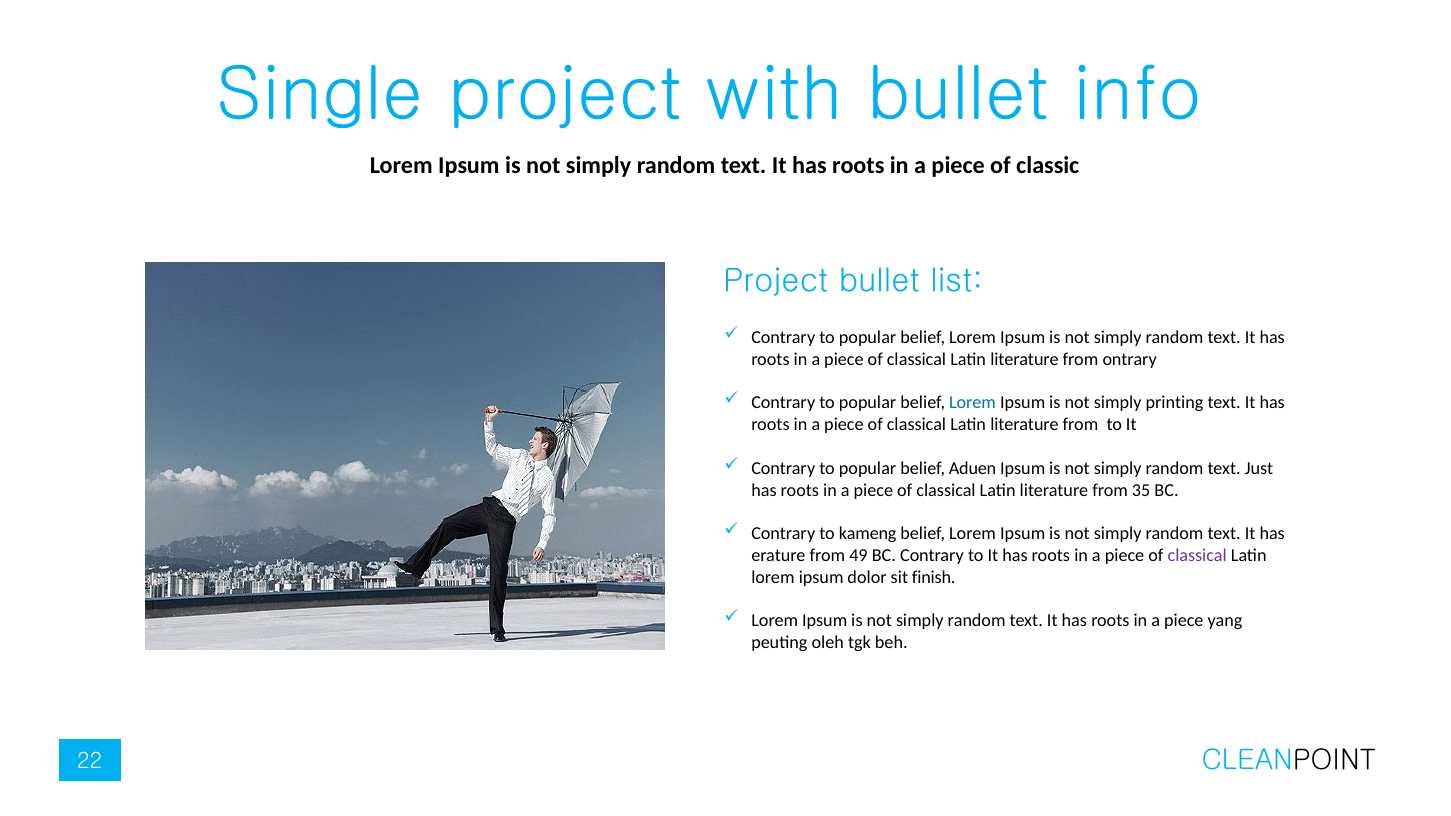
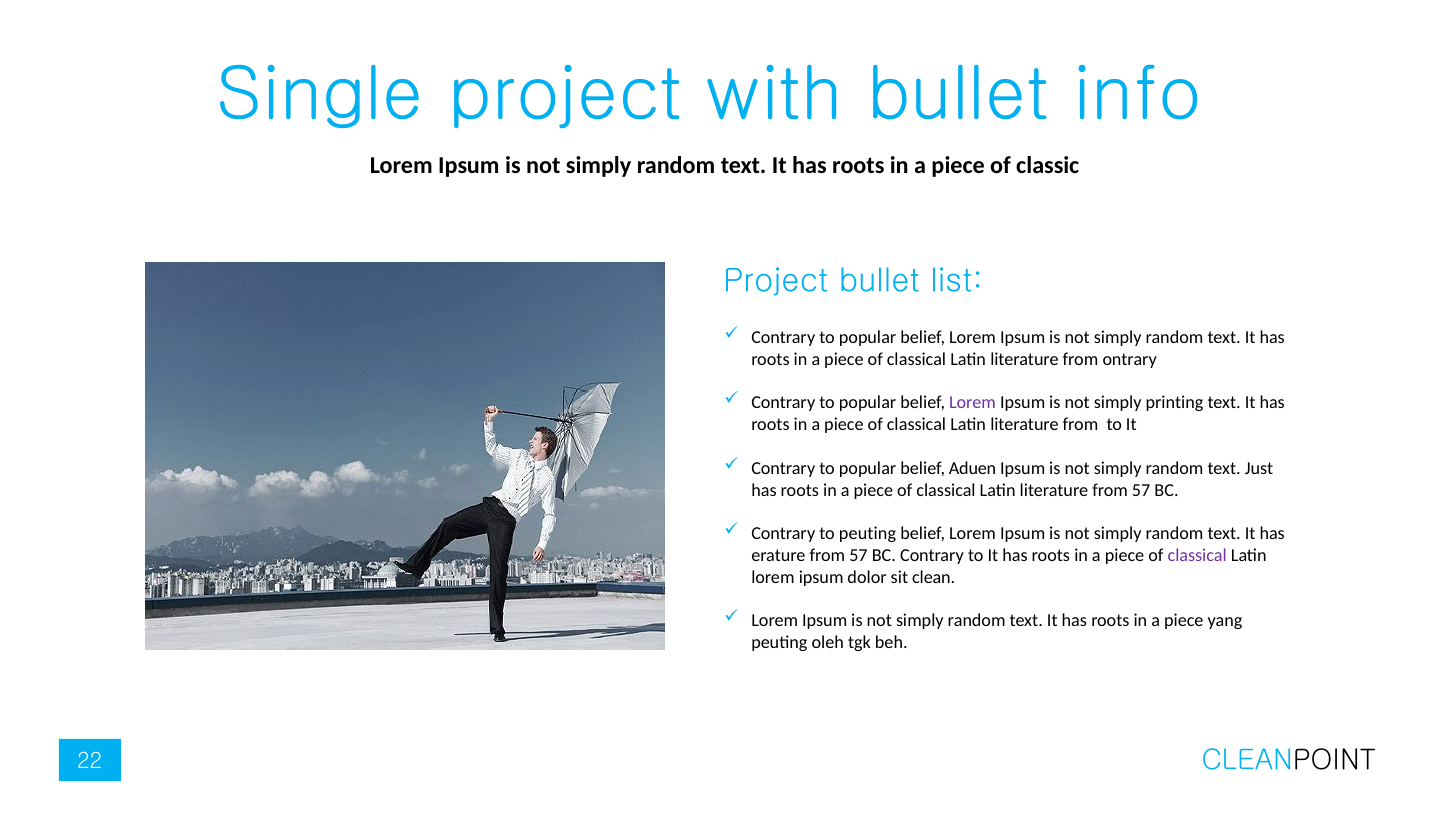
Lorem colour: blue -> purple (972, 403)
literature from 35: 35 -> 57 (1141, 490)
to kameng: kameng -> peuting (868, 534)
erature from 49: 49 -> 57 (859, 556)
finish: finish -> clean (934, 577)
